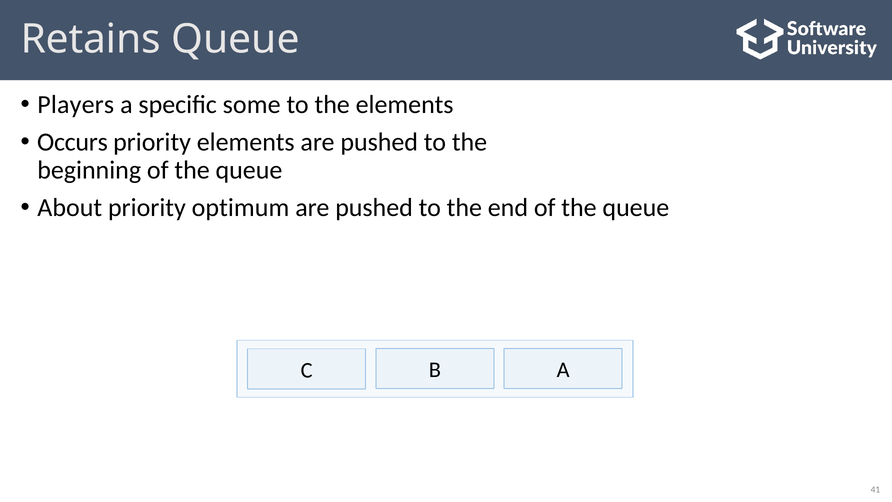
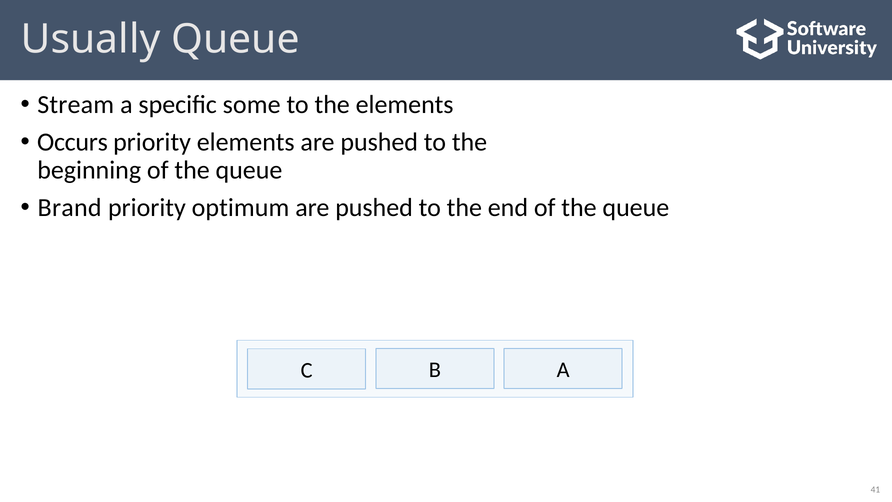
Retains: Retains -> Usually (91, 39)
Players: Players -> Stream (76, 105)
About: About -> Brand (70, 208)
